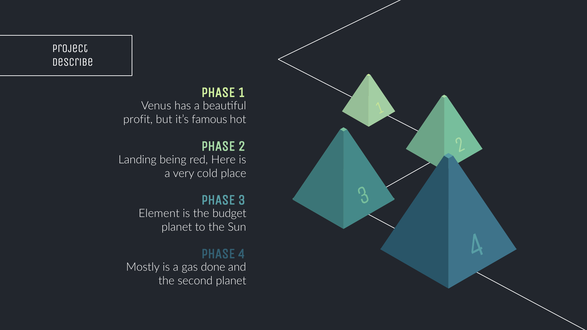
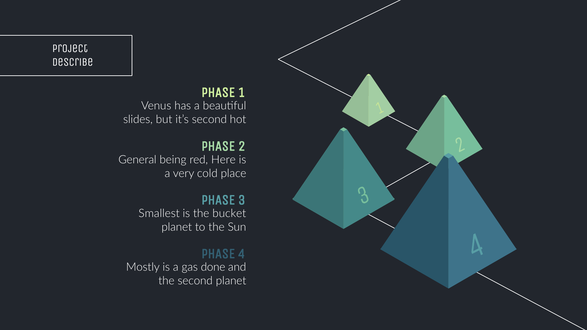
profit: profit -> slides (138, 120)
it’s famous: famous -> second (209, 120)
Landing: Landing -> General (137, 160)
Element: Element -> Smallest (159, 213)
budget: budget -> bucket (229, 213)
